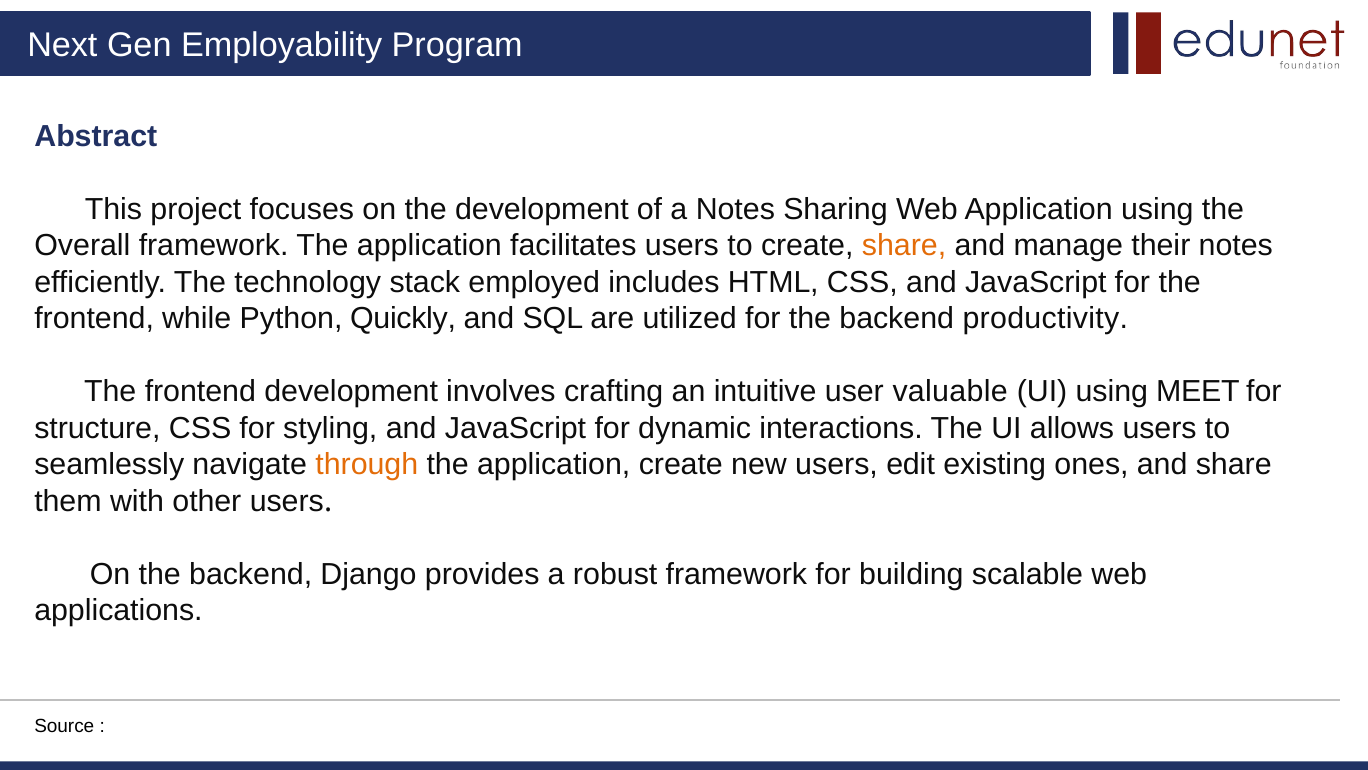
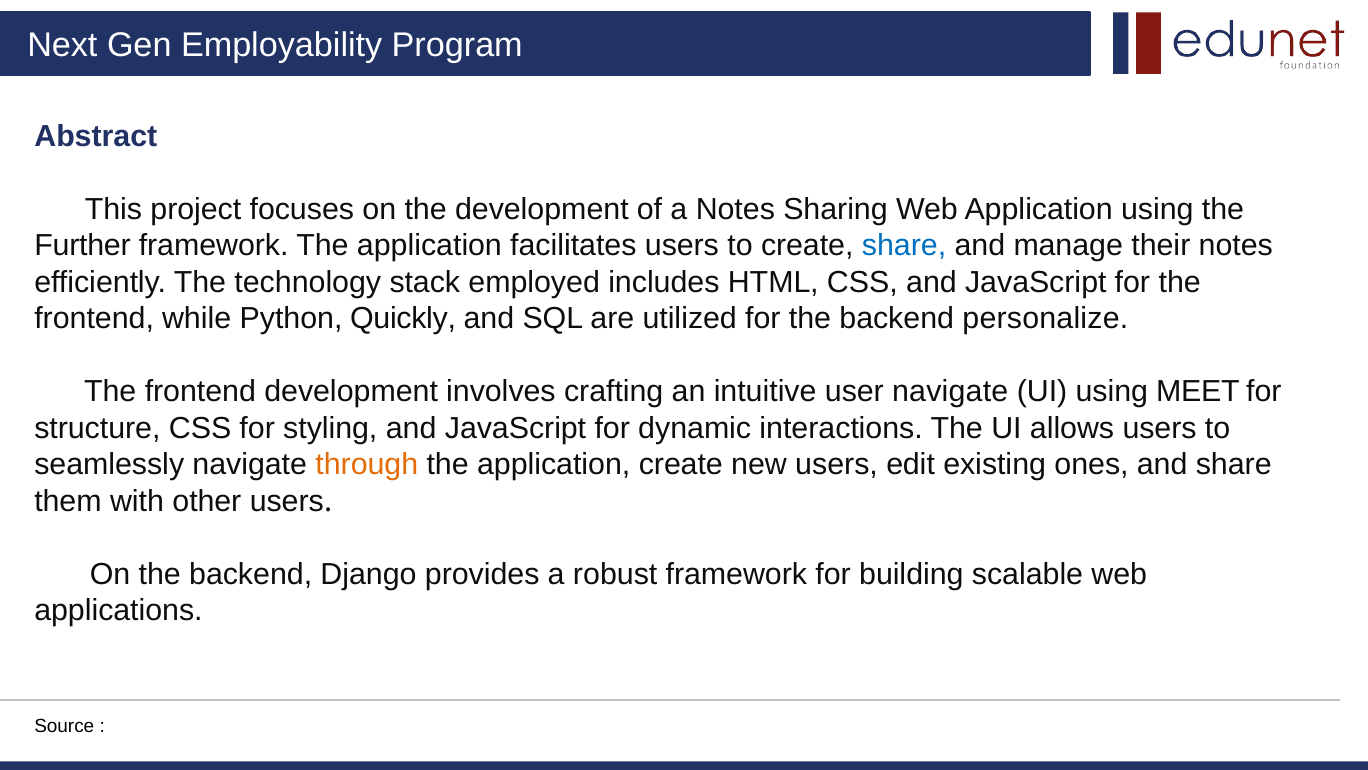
Overall: Overall -> Further (83, 245)
share colour: orange -> blue (904, 245)
productivity: productivity -> personalize (1045, 318)
user valuable: valuable -> navigate (950, 391)
